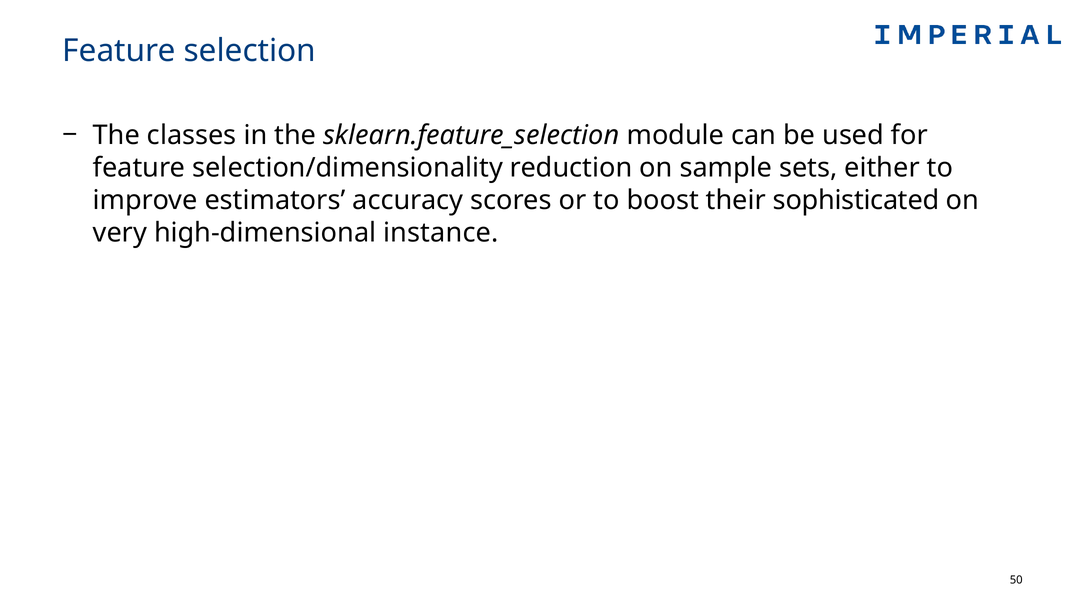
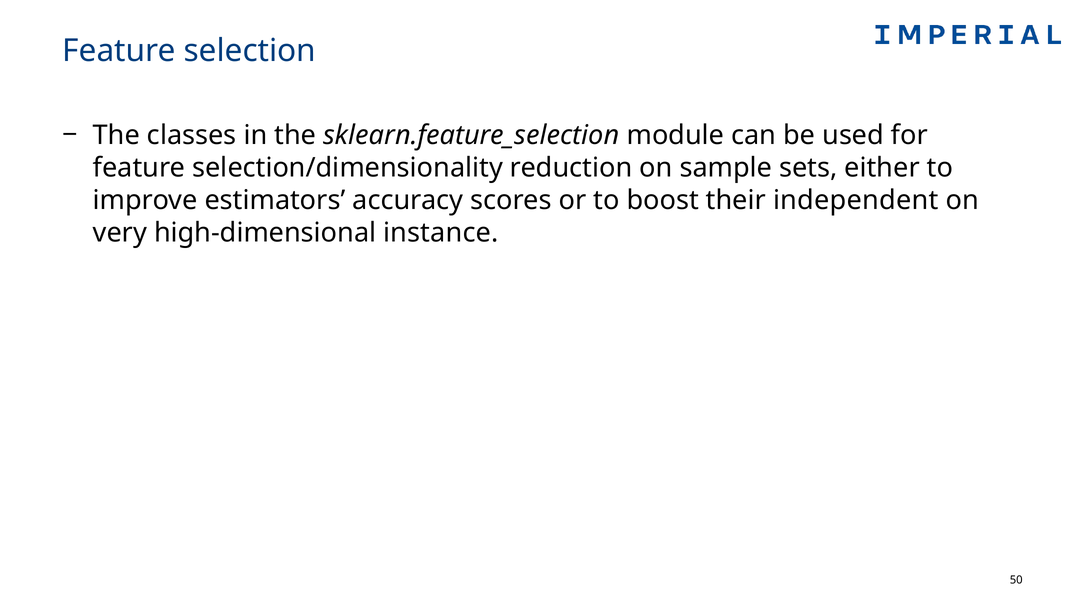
sophisticated: sophisticated -> independent (856, 200)
